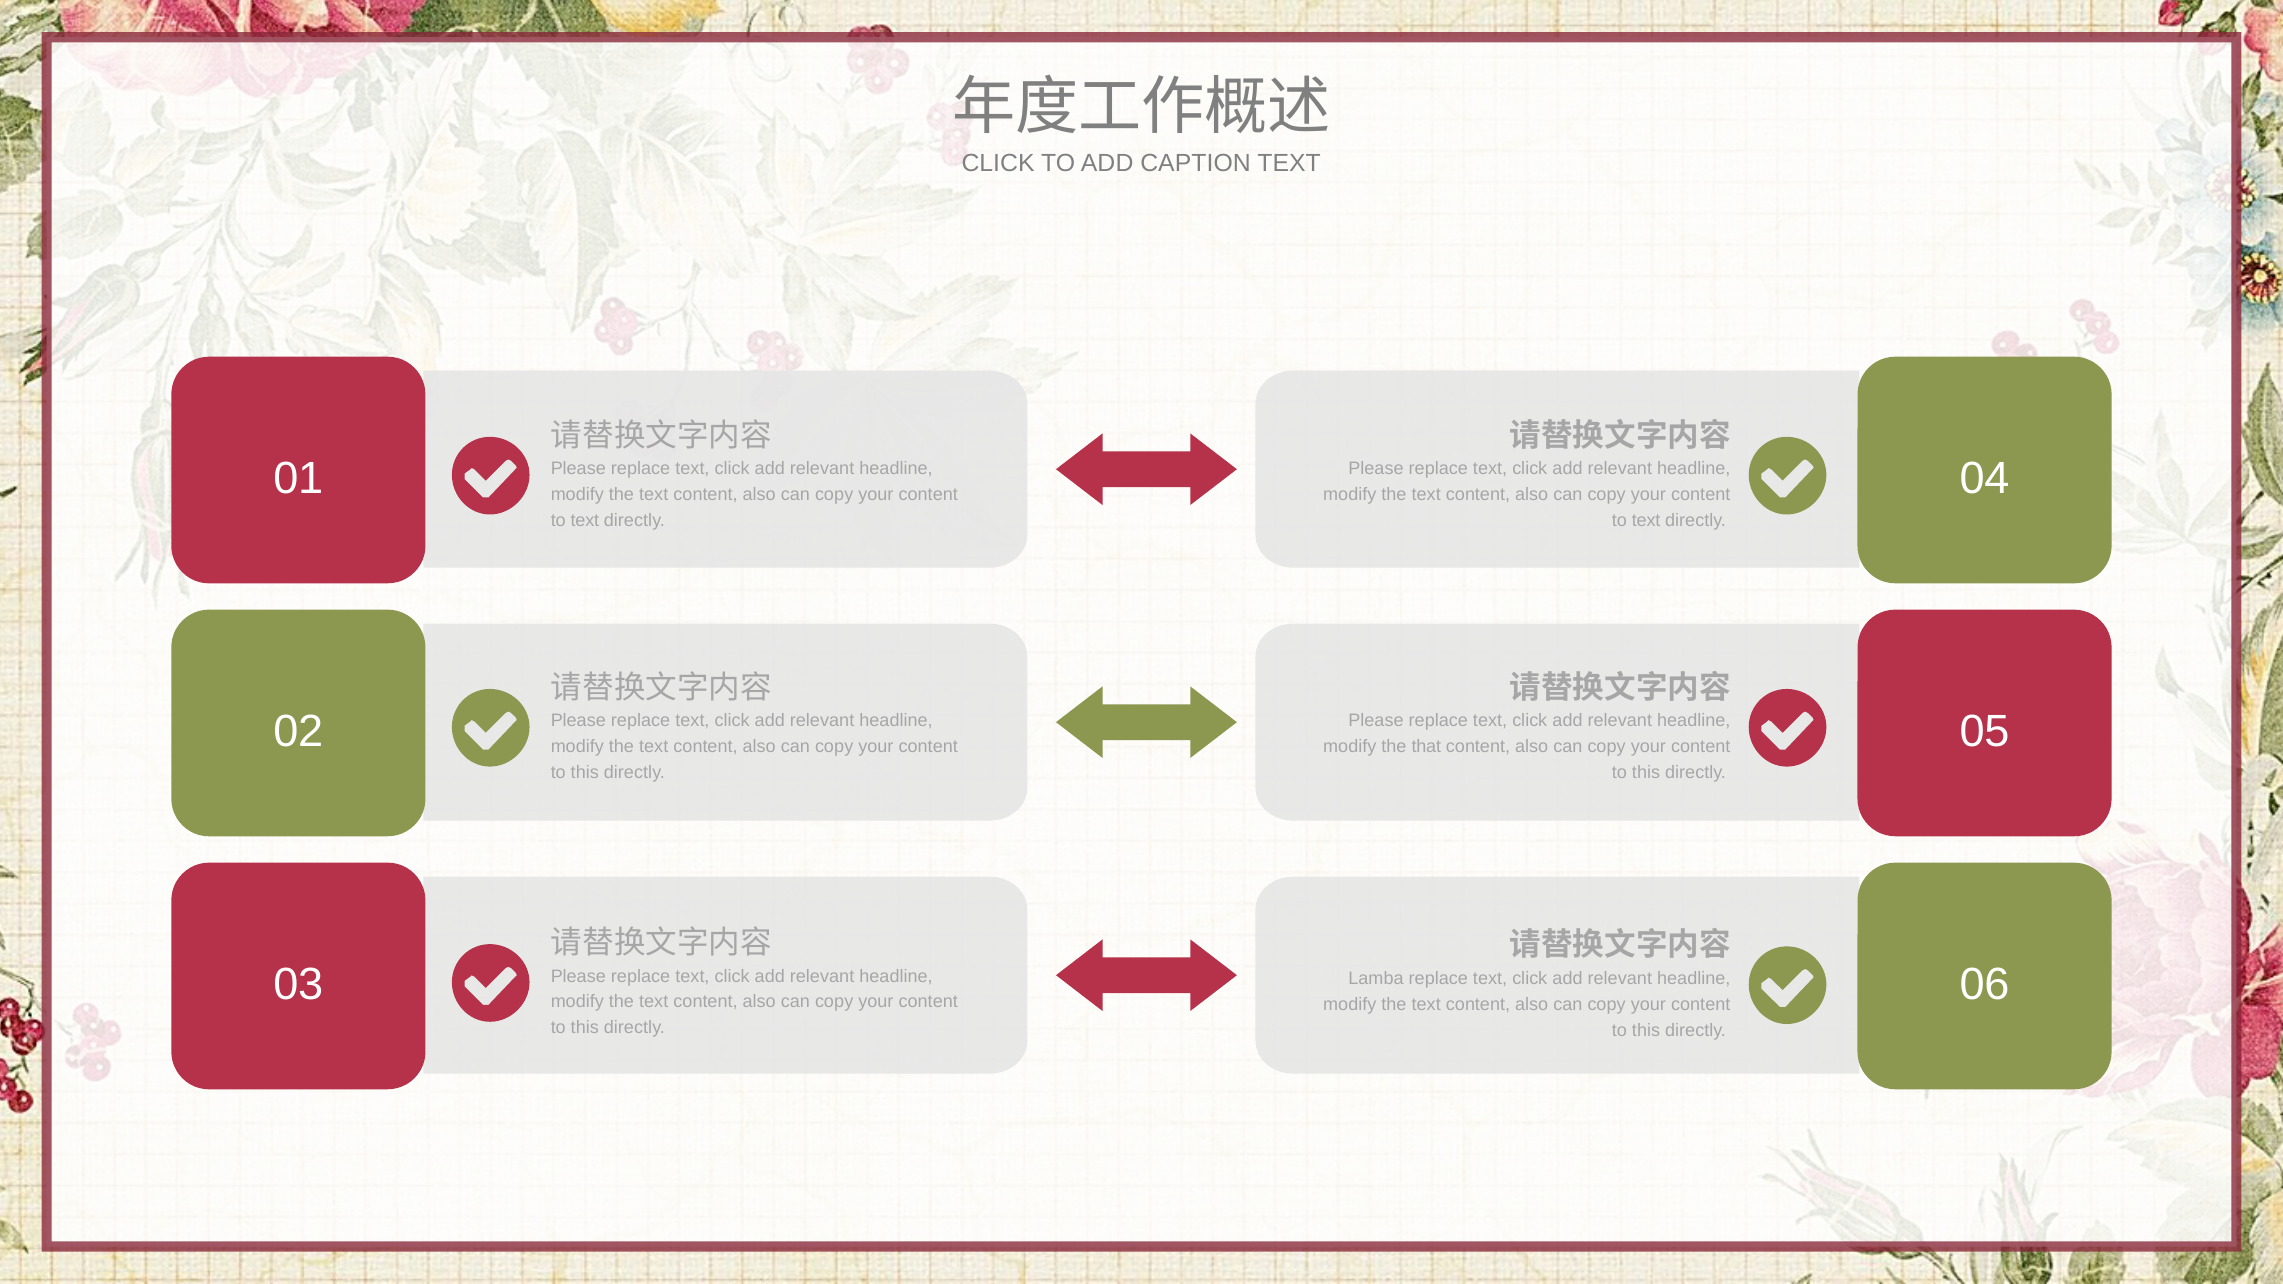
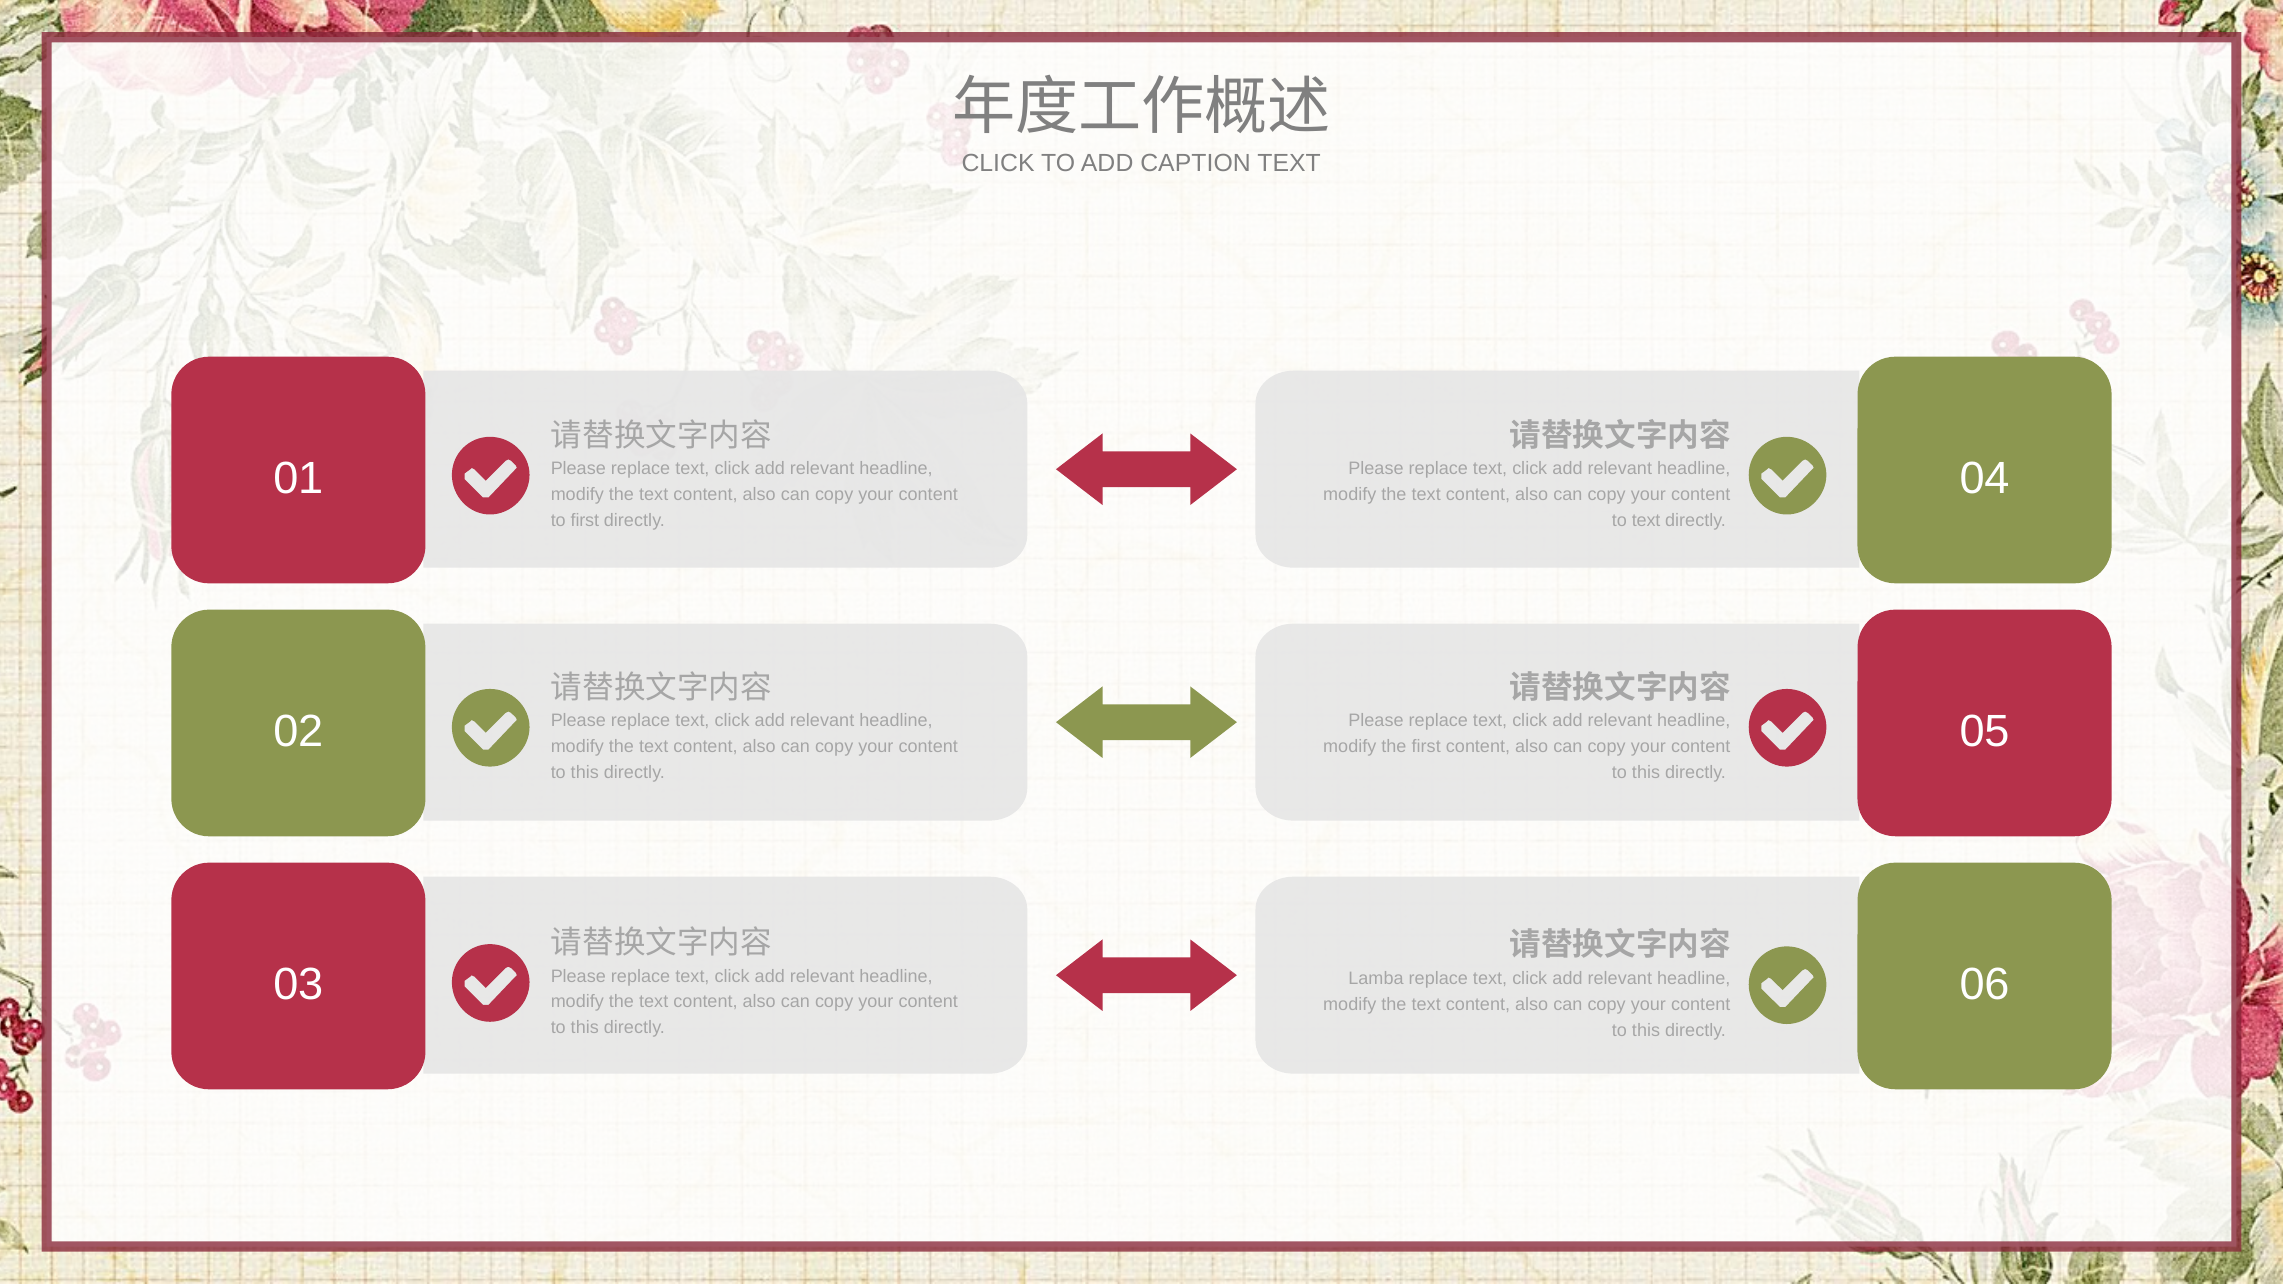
text: text -> first (585, 521)
the that: that -> first (1426, 747)
